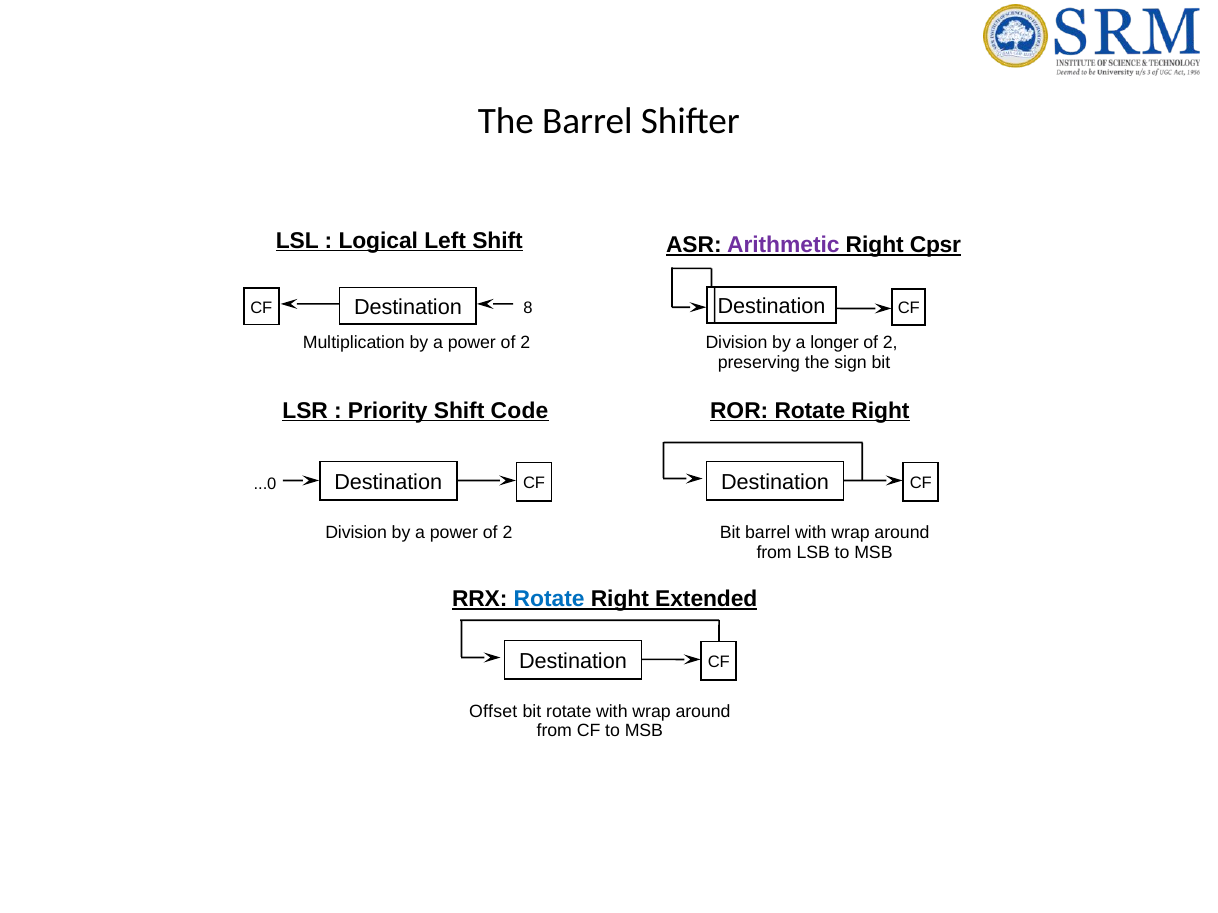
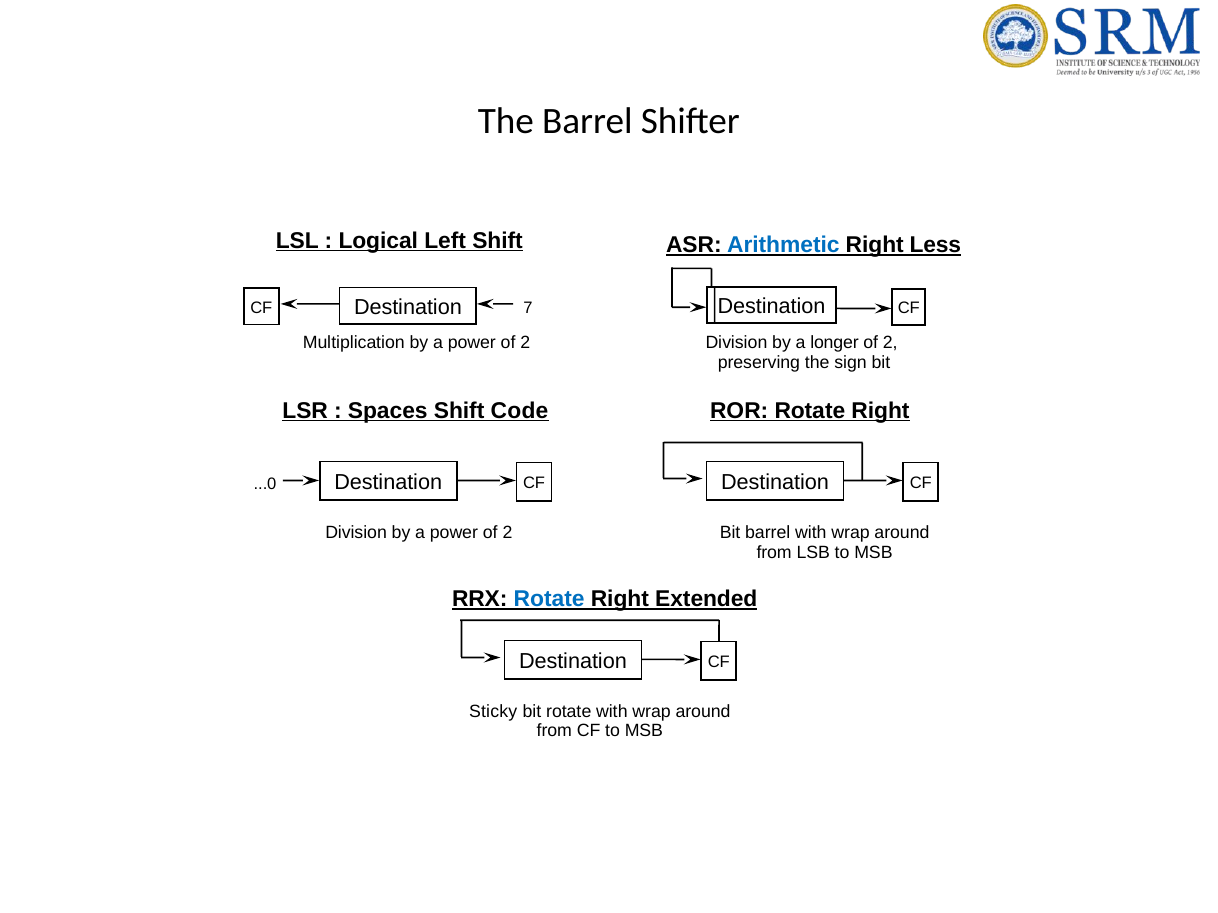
Arithmetic colour: purple -> blue (783, 245)
Cpsr: Cpsr -> Less (935, 245)
8: 8 -> 7 (528, 308)
Priority: Priority -> Spaces (388, 411)
Offset: Offset -> Sticky (493, 712)
